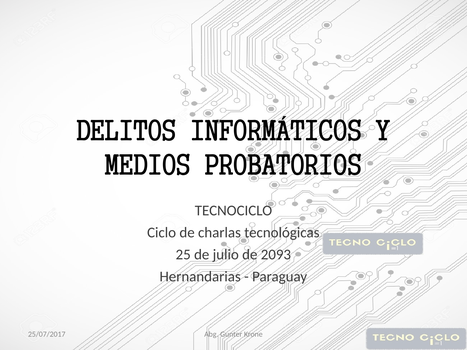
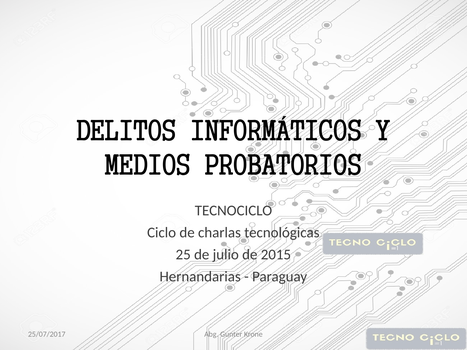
2093: 2093 -> 2015 (276, 255)
